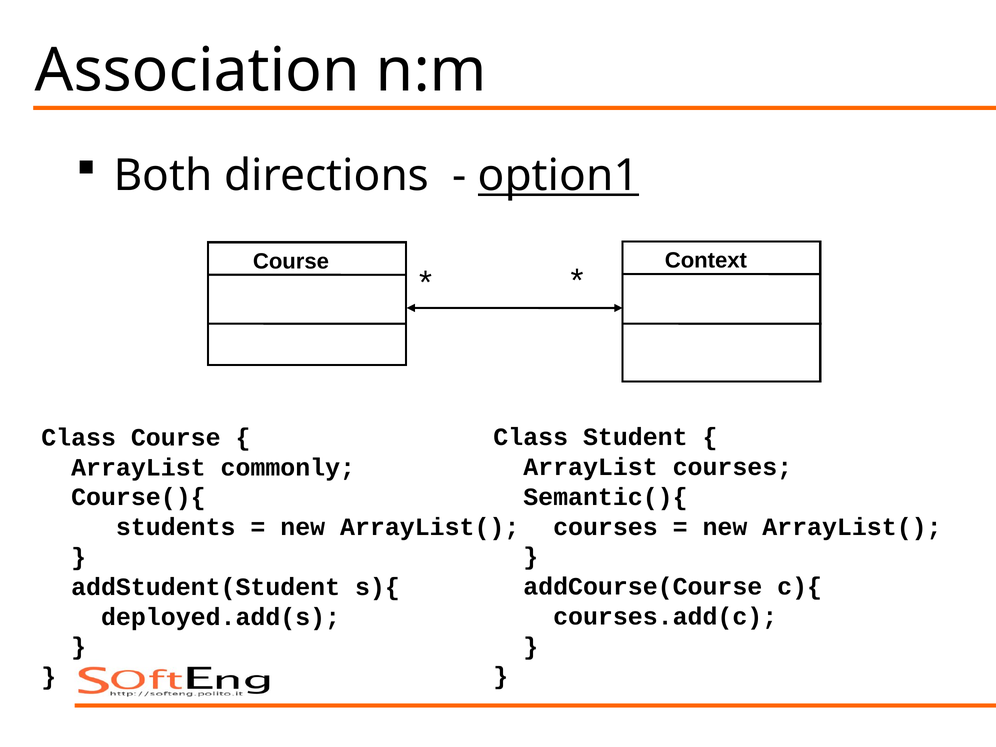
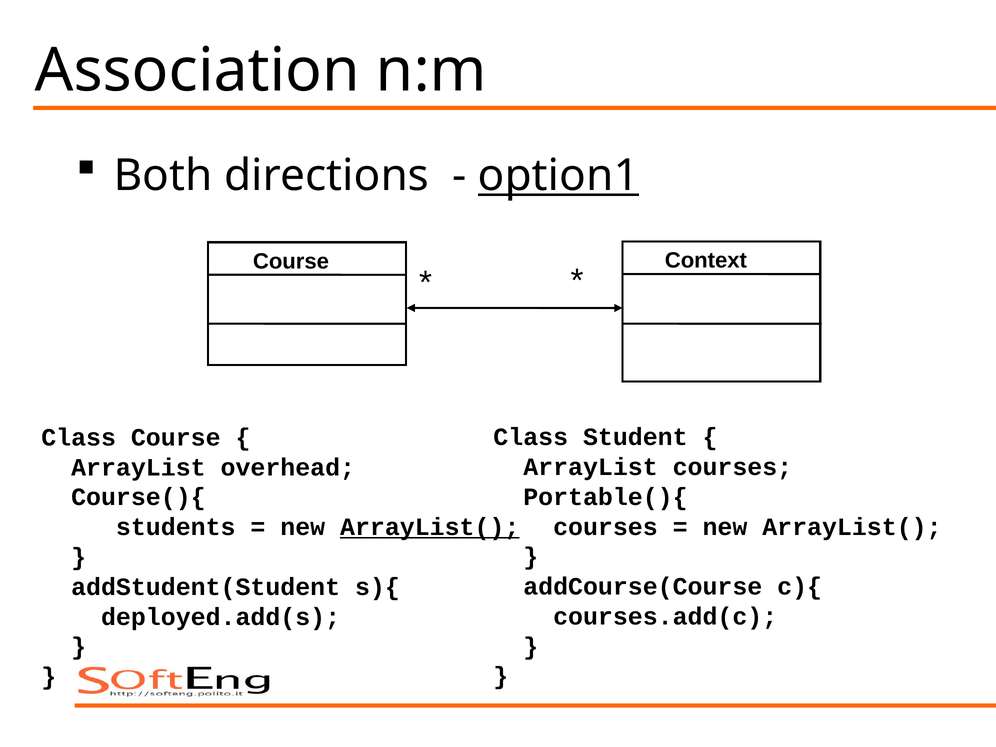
commonly: commonly -> overhead (288, 467)
Semantic(){: Semantic(){ -> Portable(){ (605, 497)
ArrayList( underline: none -> present (430, 527)
